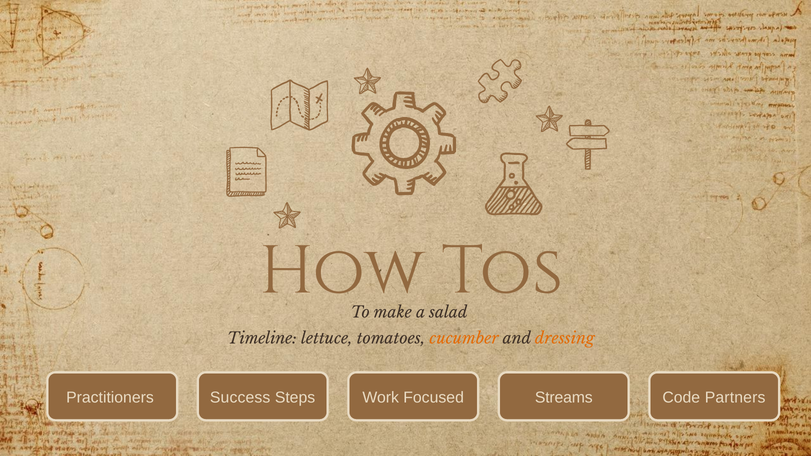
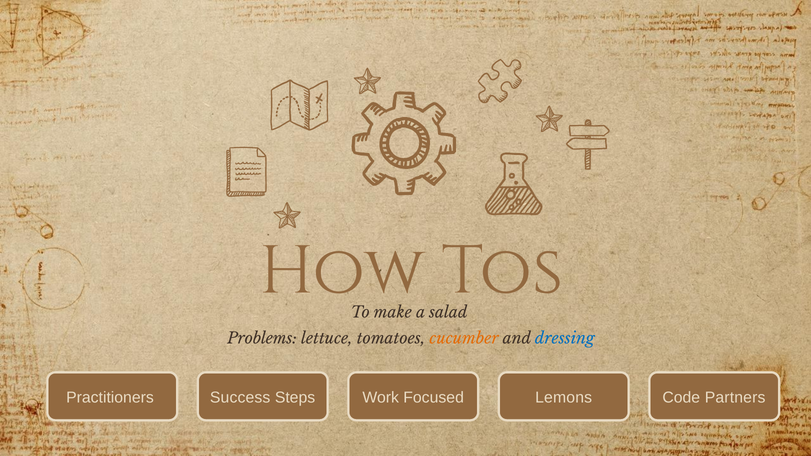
Timeline: Timeline -> Problems (262, 339)
dressing colour: orange -> blue (565, 339)
Streams: Streams -> Lemons (564, 398)
